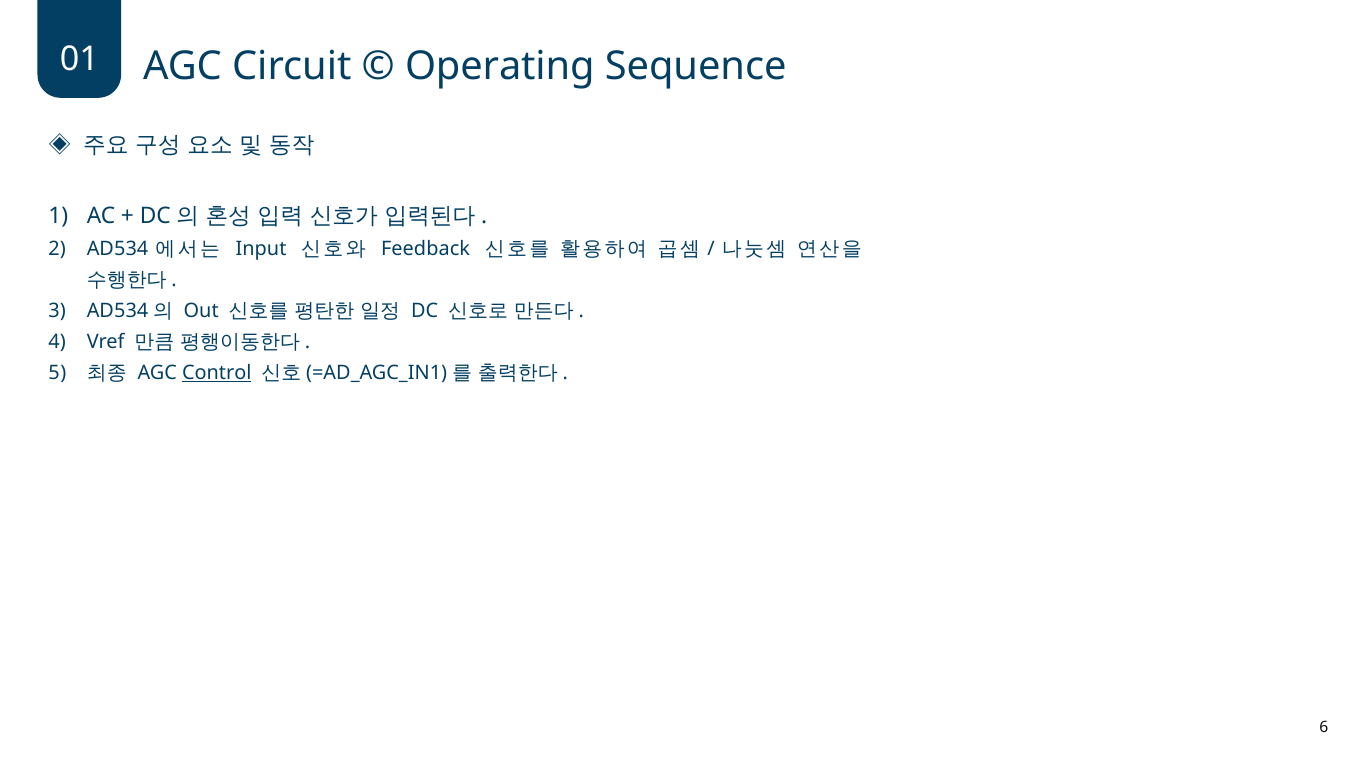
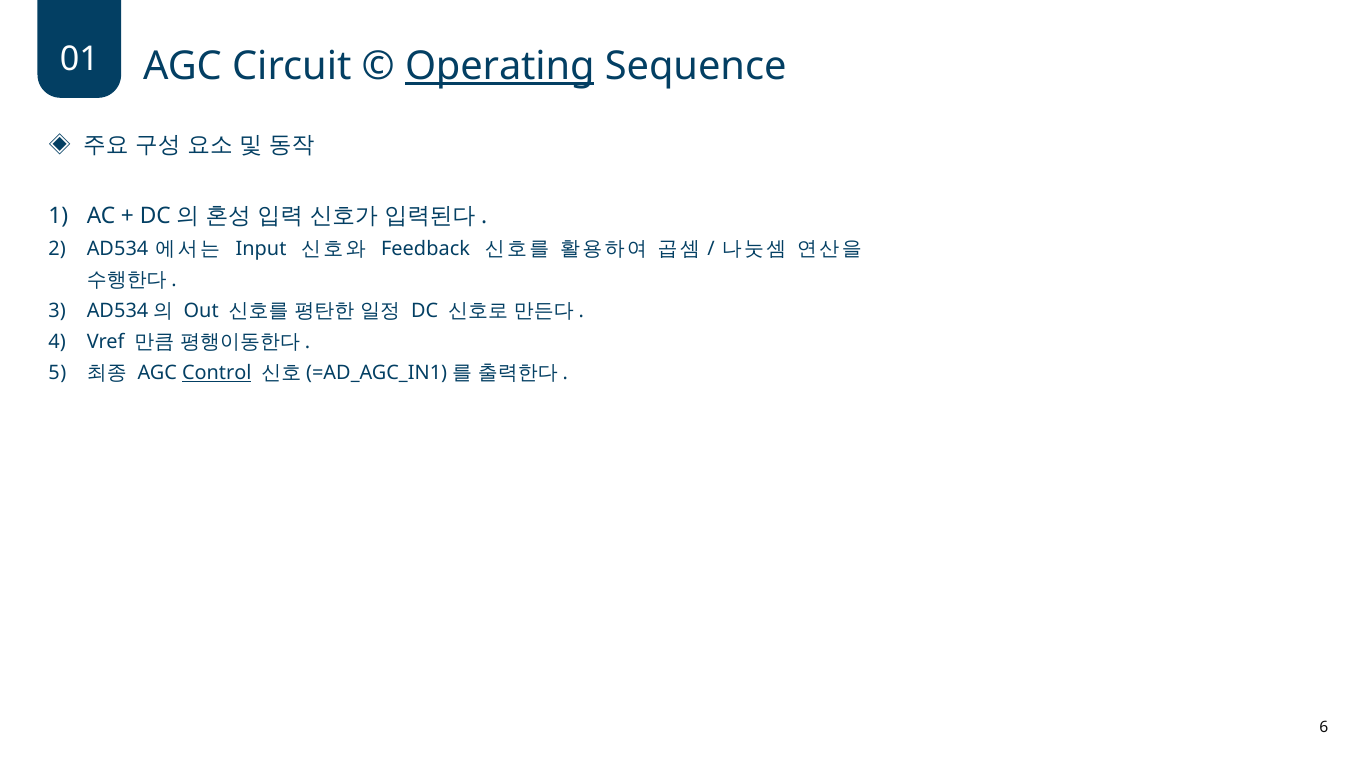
Operating underline: none -> present (500, 66)
